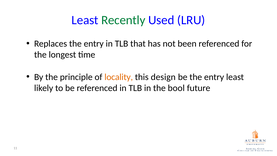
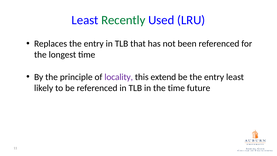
locality colour: orange -> purple (119, 77)
design: design -> extend (163, 77)
the bool: bool -> time (176, 88)
